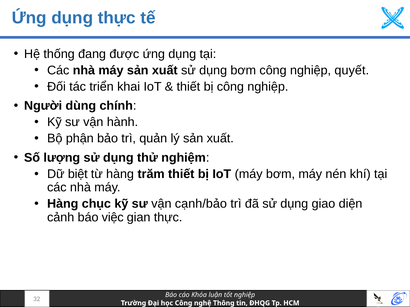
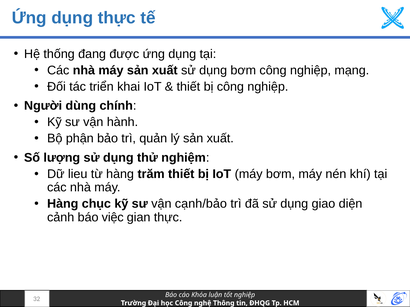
quyết: quyết -> mạng (352, 70)
biệt: biệt -> lieu (78, 174)
